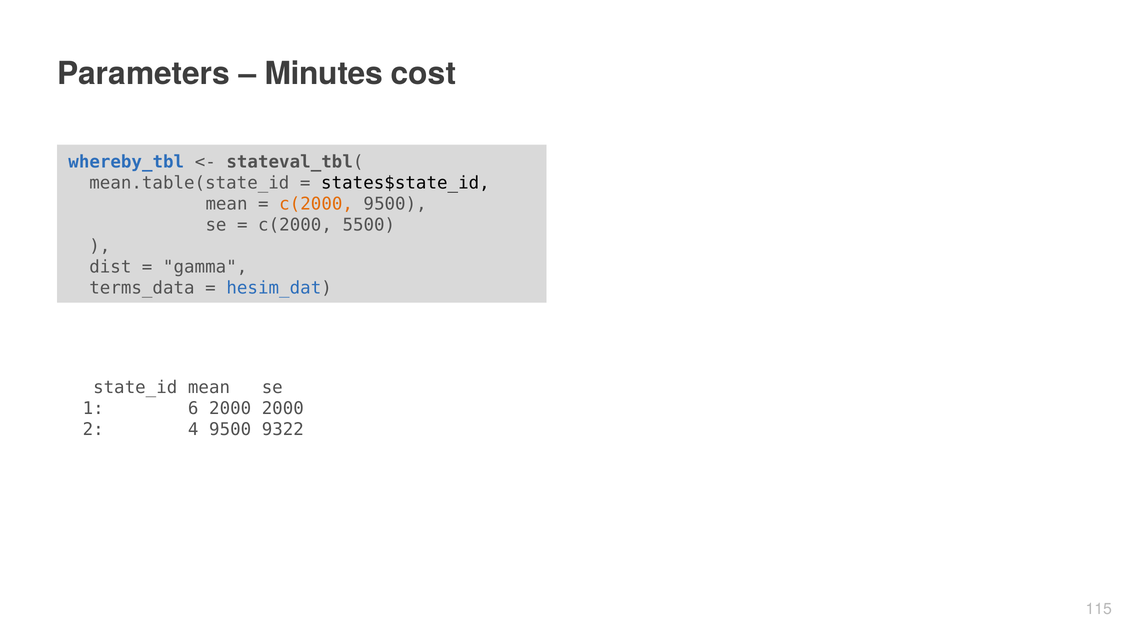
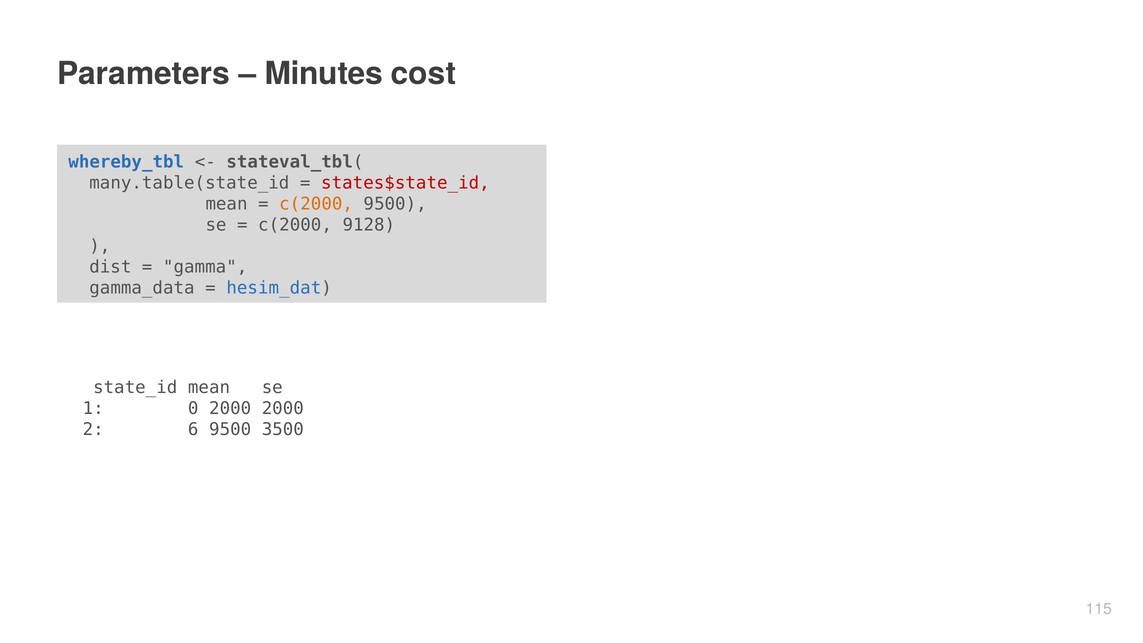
mean.table(state_id: mean.table(state_id -> many.table(state_id (189, 183)
states$state_id colour: black -> red (405, 183)
5500: 5500 -> 9128 (369, 225)
terms_data: terms_data -> gamma_data (142, 288)
6: 6 -> 0 (193, 409)
4: 4 -> 6 (193, 430)
9322: 9322 -> 3500 (283, 430)
